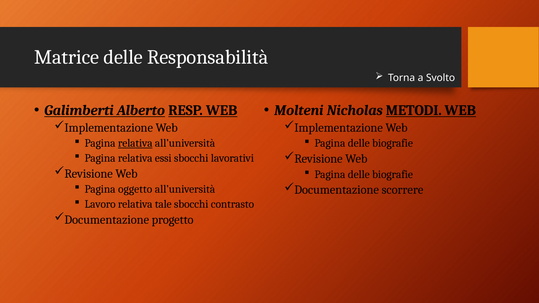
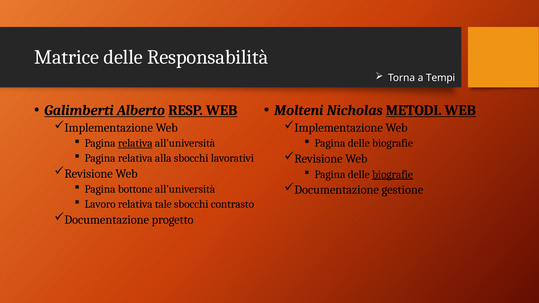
Svolto: Svolto -> Tempi (441, 78)
essi: essi -> alla (163, 158)
biografie underline: none -> present (393, 174)
oggetto: oggetto -> bottone (135, 189)
scorrere: scorrere -> gestione (402, 190)
